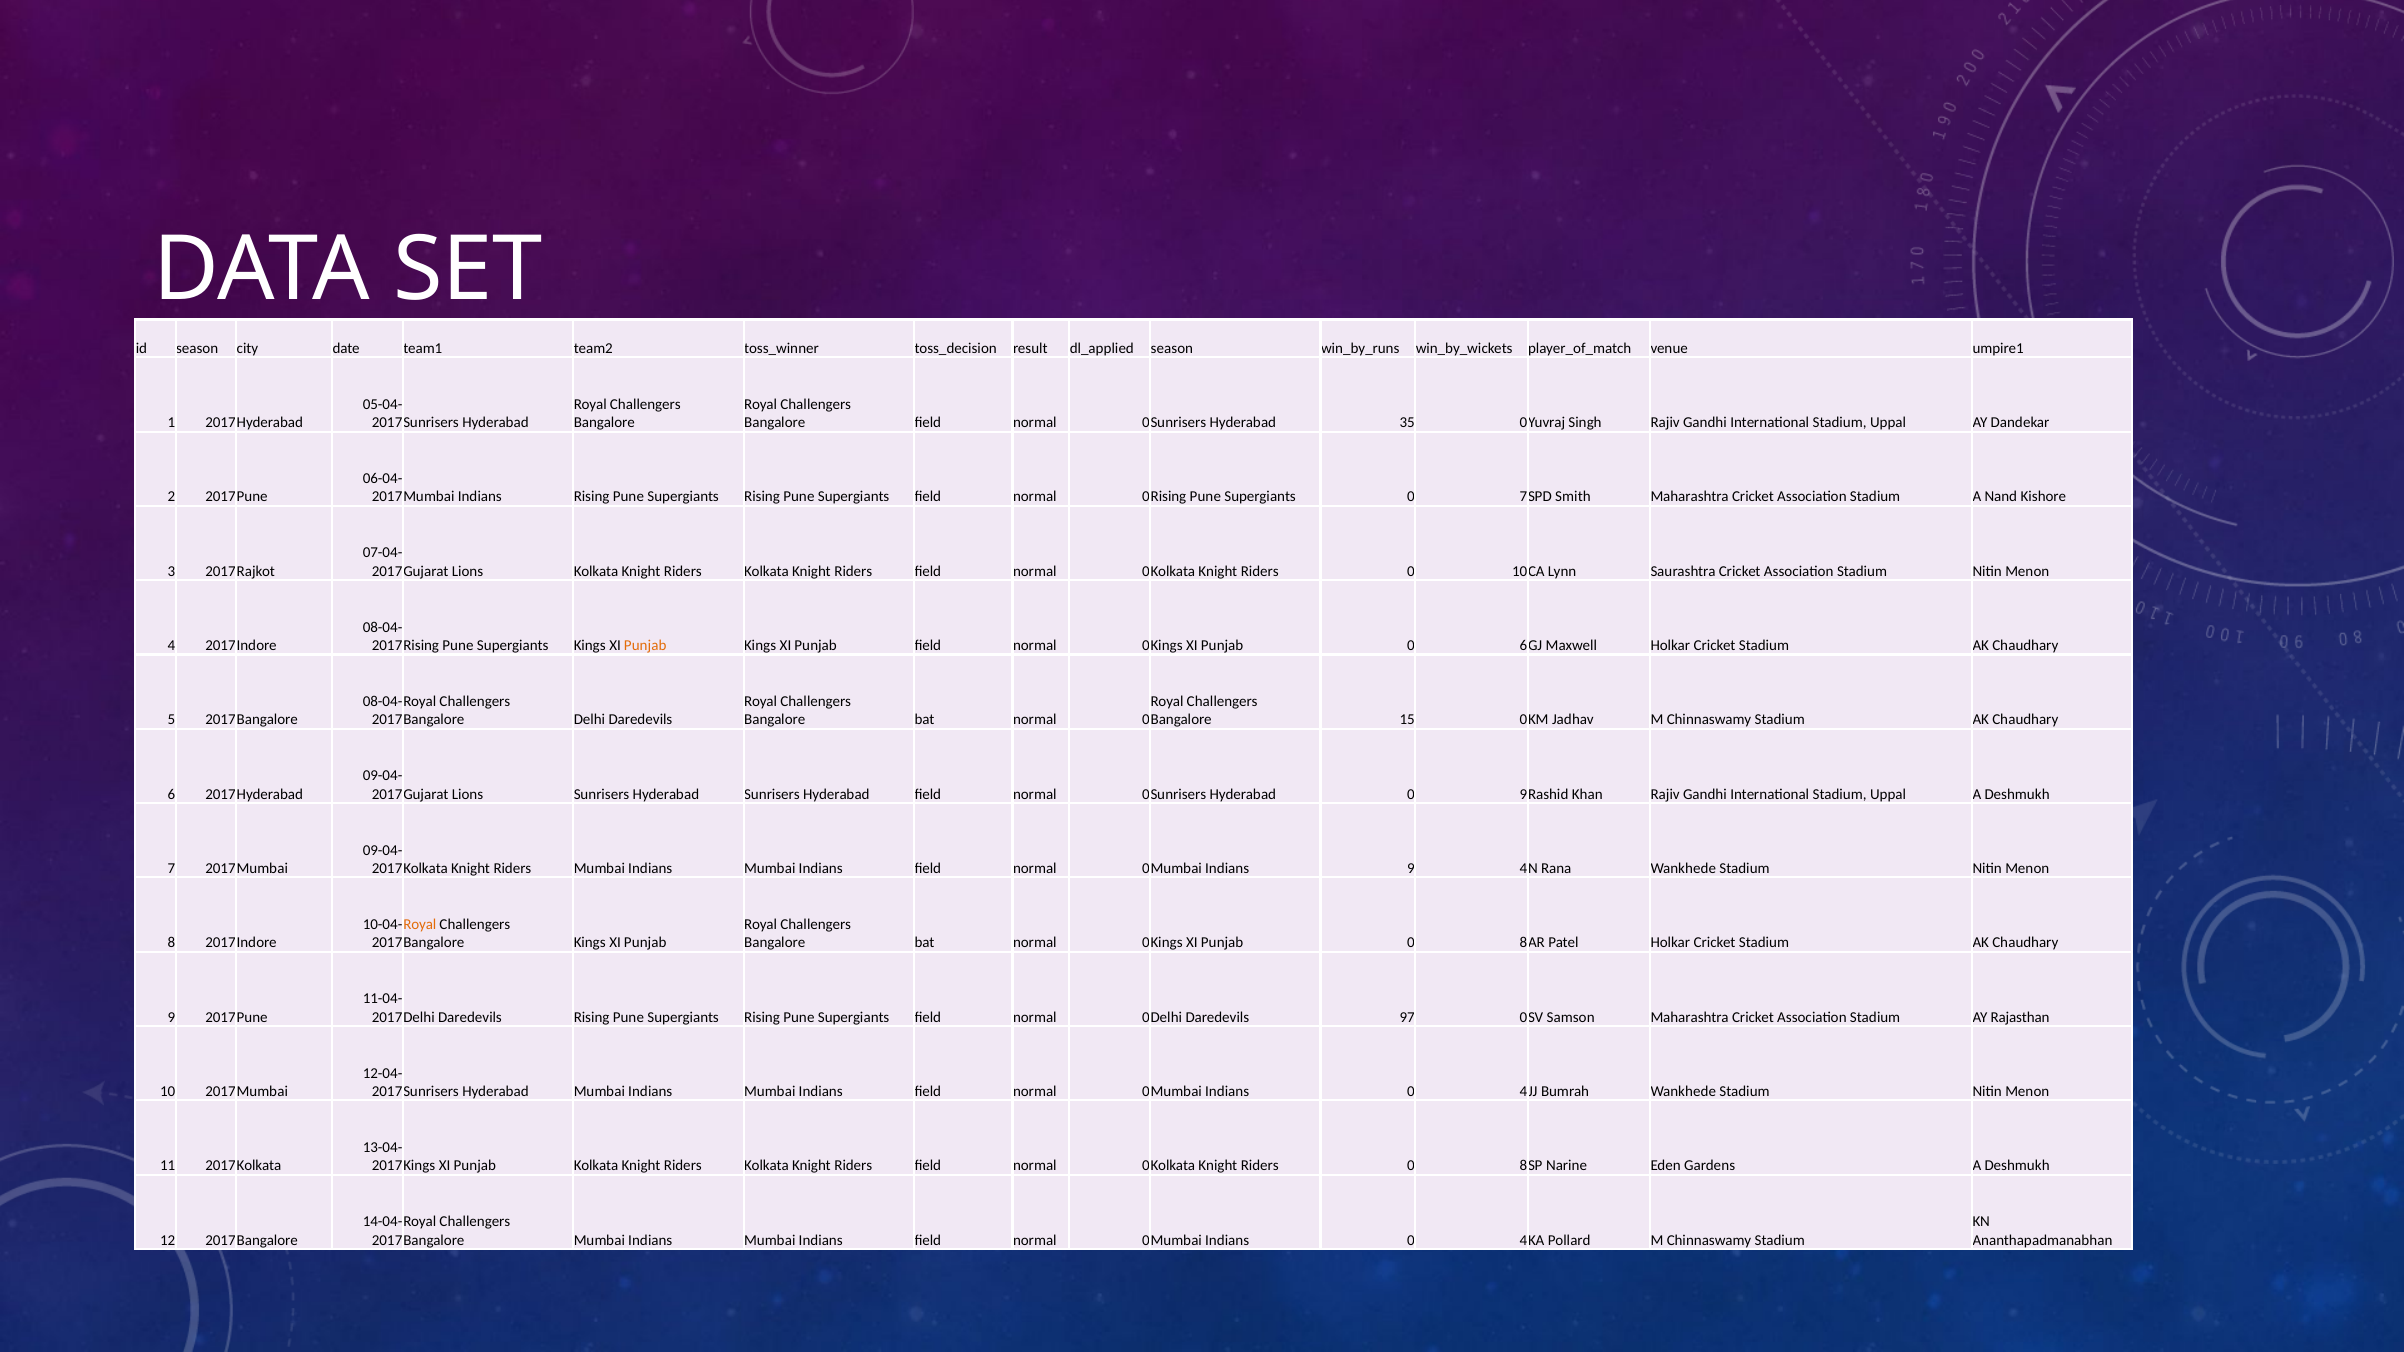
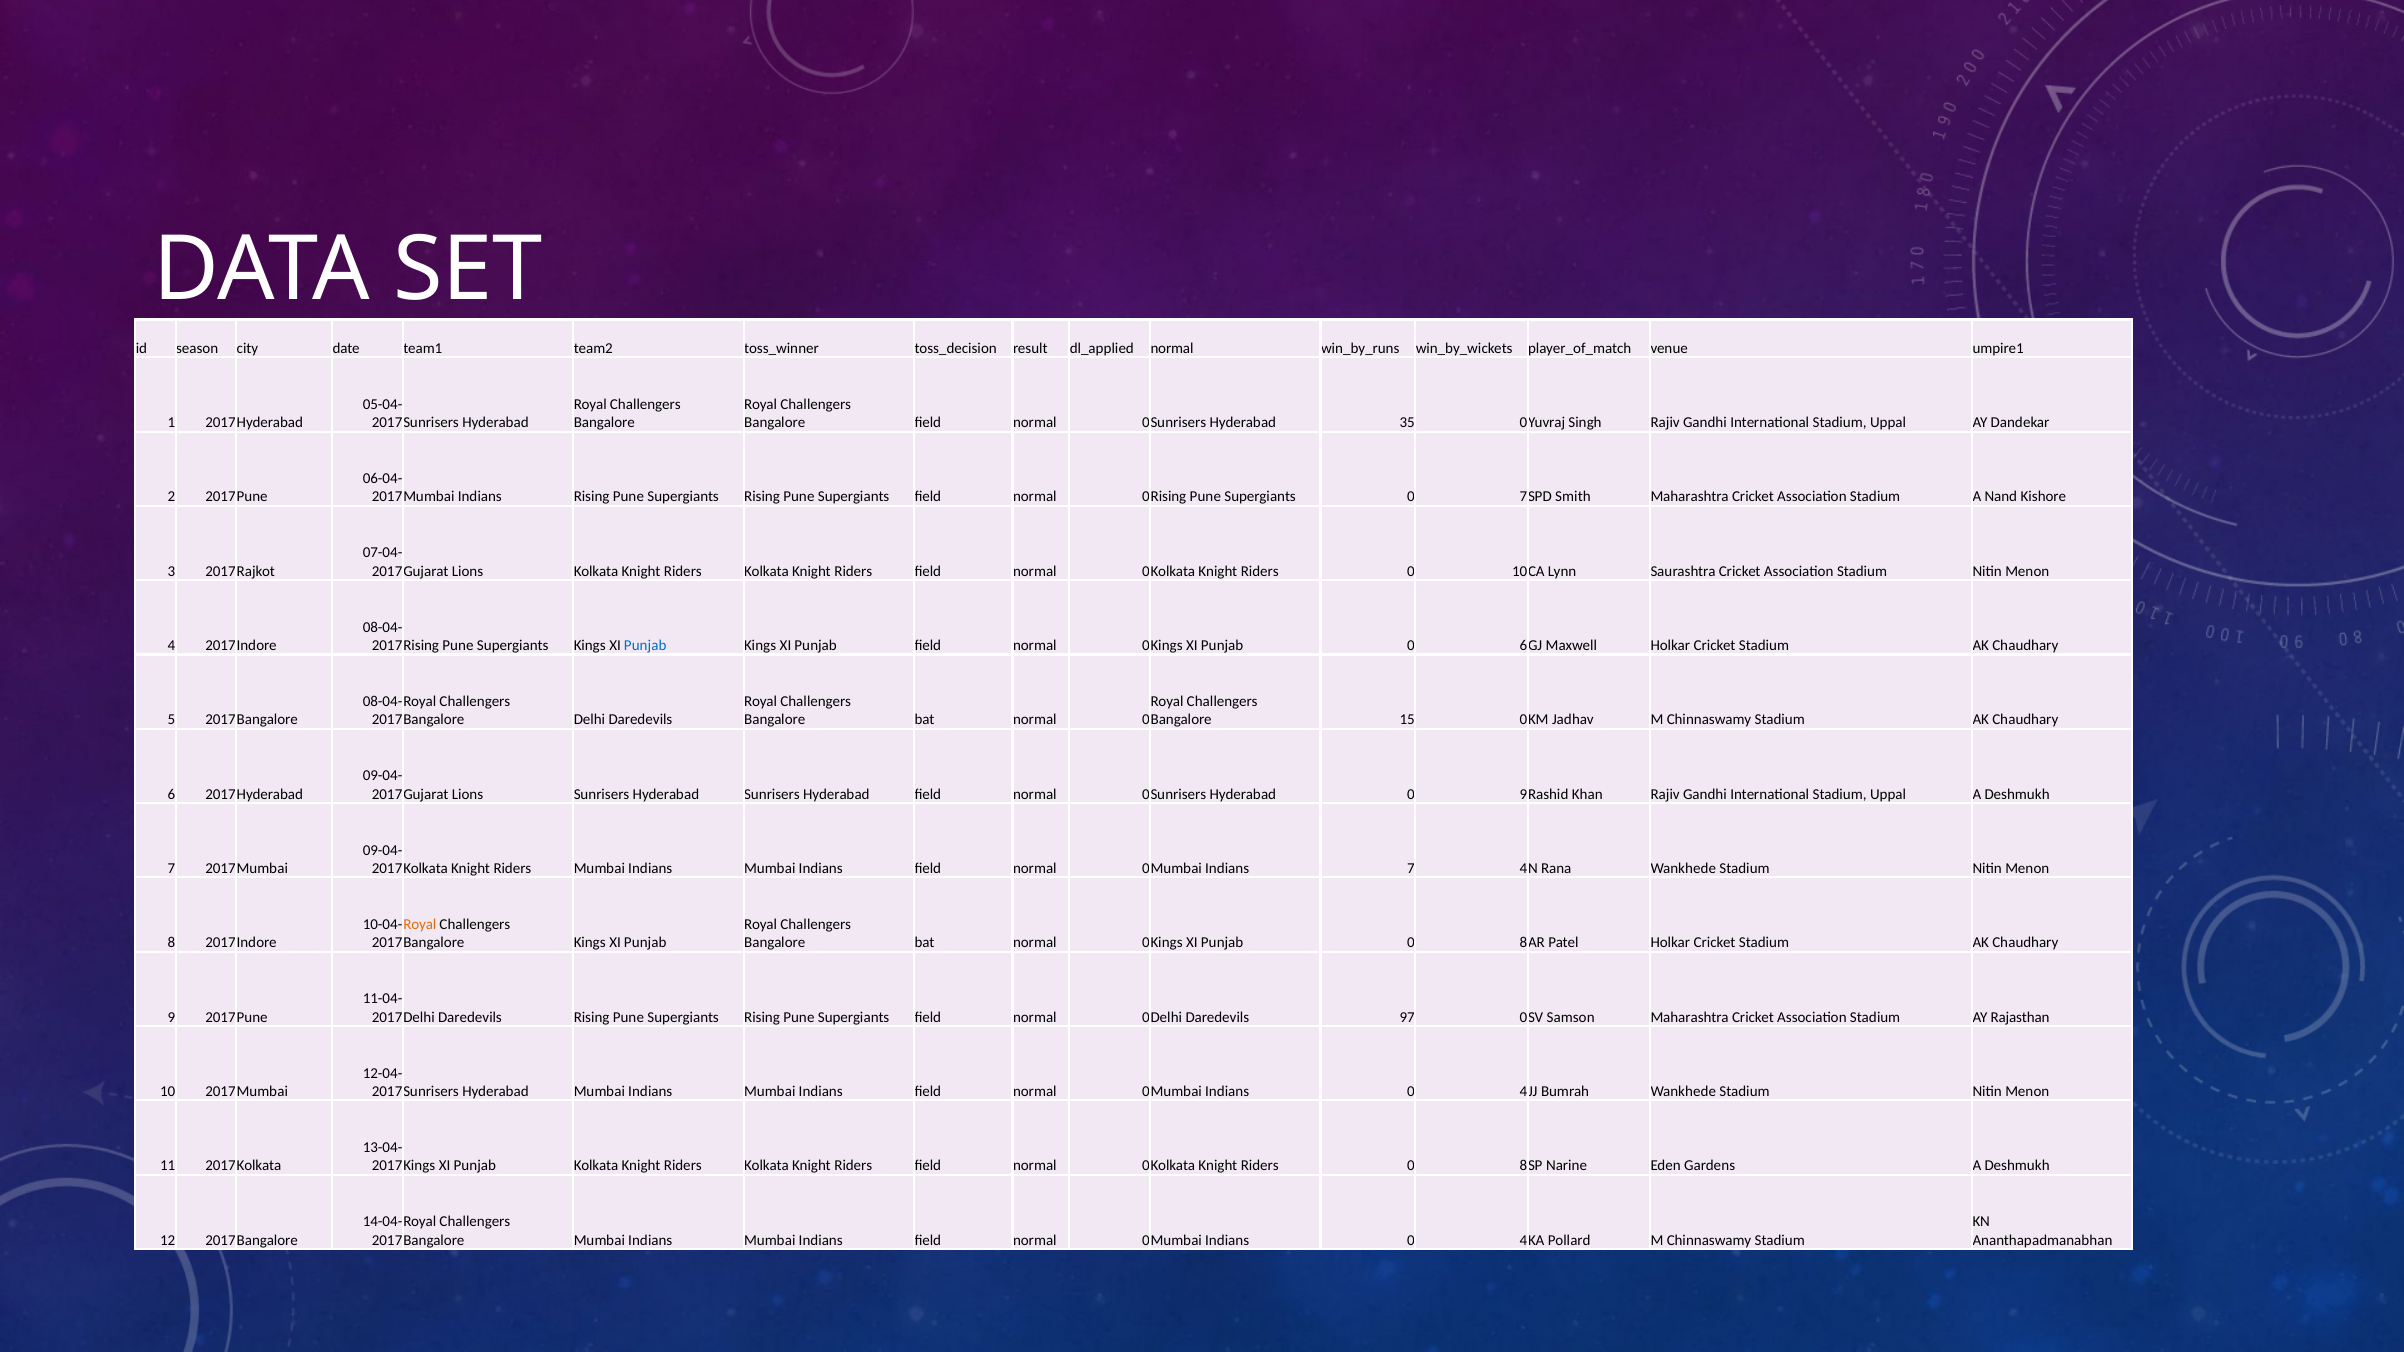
season: season -> normal (1172, 348)
Punjab colour: orange -> blue (645, 646)
Indians 9: 9 -> 7 (1411, 869)
